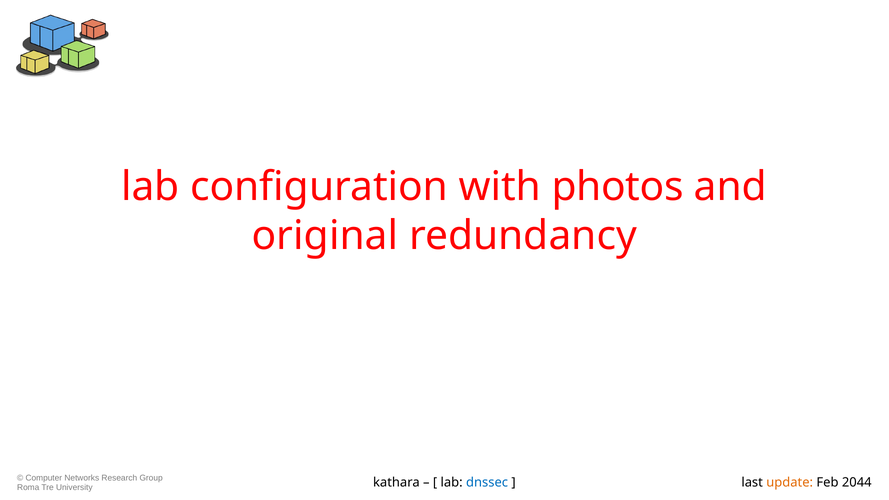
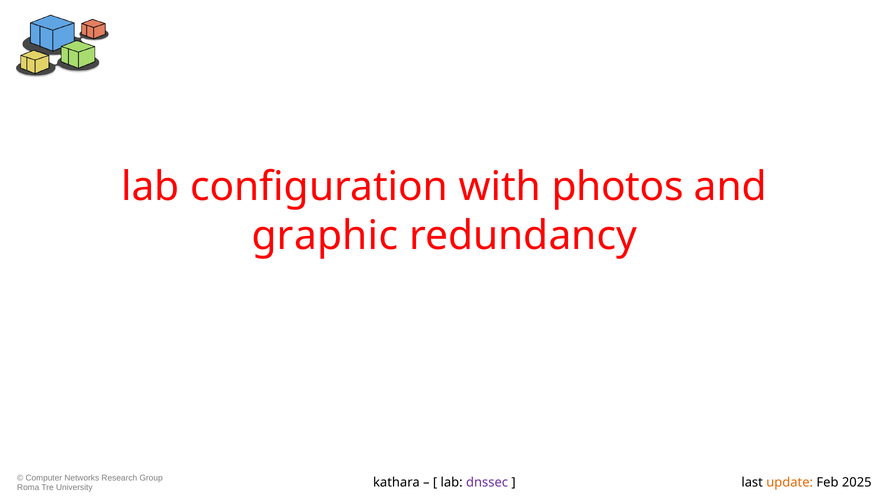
original: original -> graphic (325, 236)
dnssec colour: blue -> purple (487, 483)
2044: 2044 -> 2025 (857, 483)
